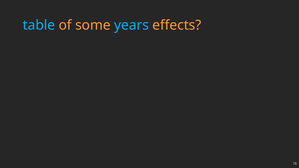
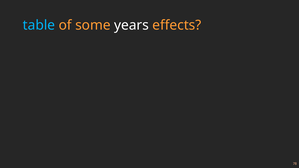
years colour: light blue -> white (131, 25)
